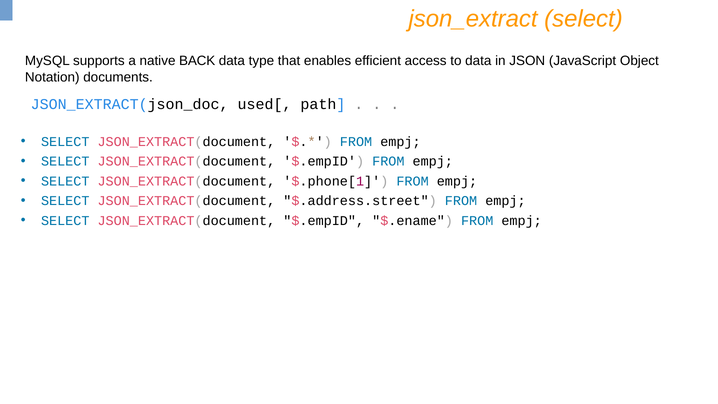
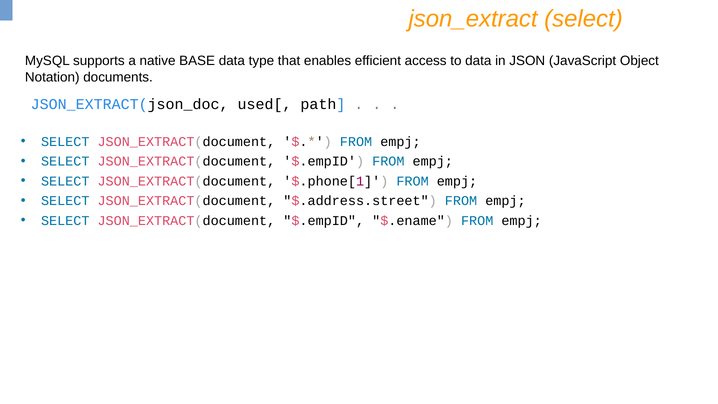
BACK: BACK -> BASE (197, 61)
